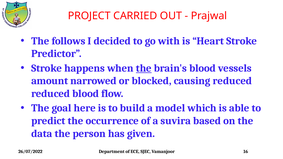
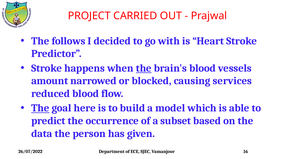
causing reduced: reduced -> services (232, 81)
The underline: none -> present (40, 108)
suvira: suvira -> subset (176, 121)
